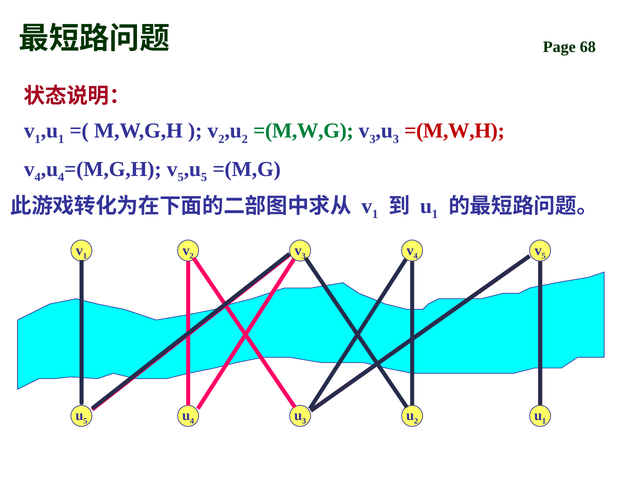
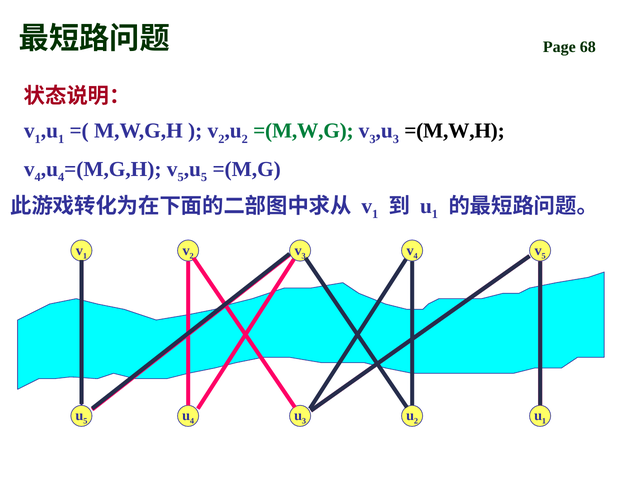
=(M,W,H colour: red -> black (455, 131)
